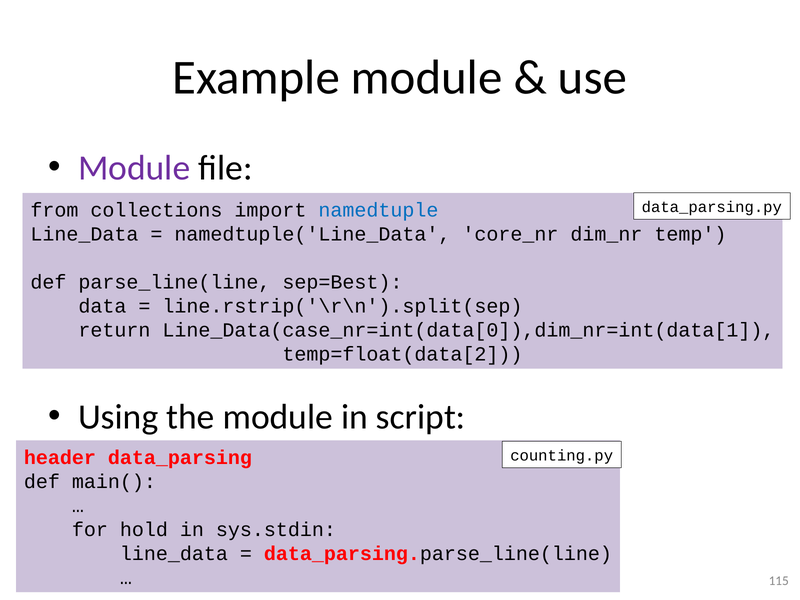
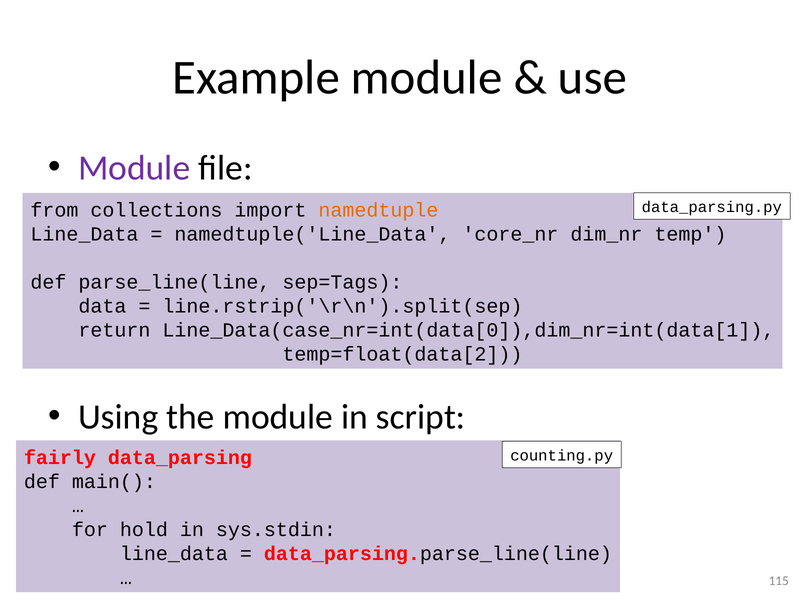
namedtuple colour: blue -> orange (378, 210)
sep=Best: sep=Best -> sep=Tags (342, 282)
header: header -> fairly (60, 458)
